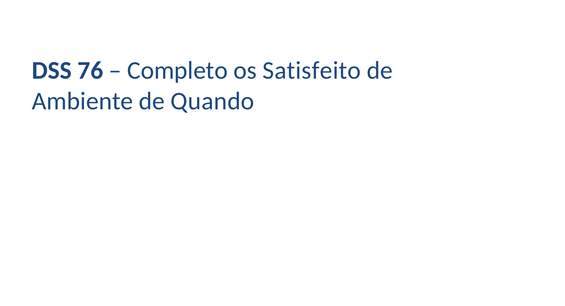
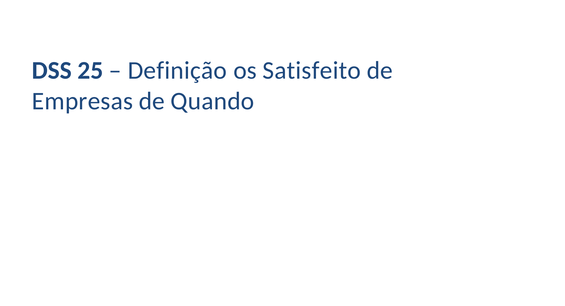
76: 76 -> 25 (90, 71)
Completo: Completo -> Definição (177, 71)
Ambiente: Ambiente -> Empresas (82, 101)
